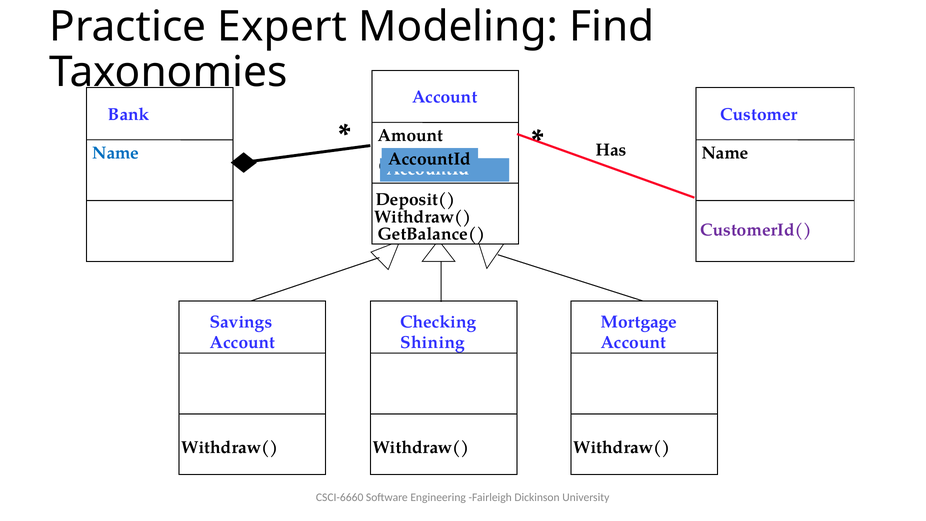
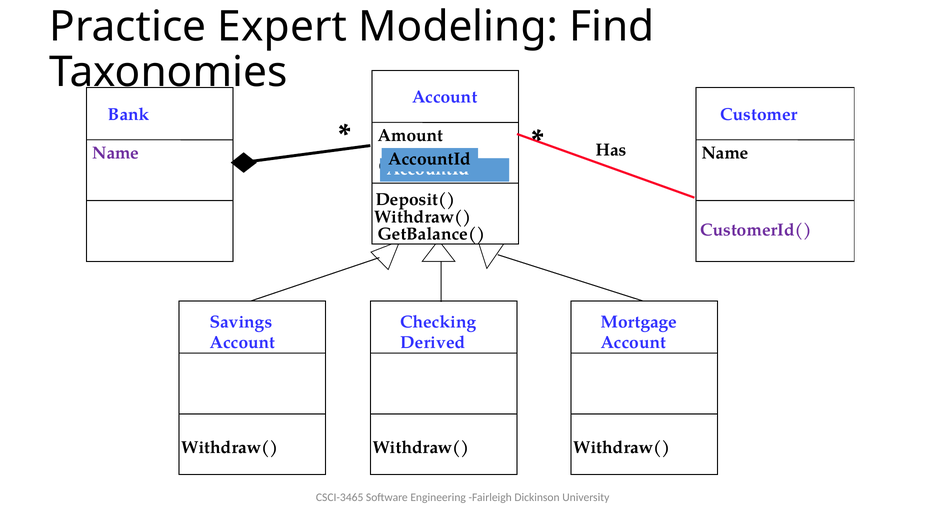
Name colour: blue -> purple (116, 153)
Shining: Shining -> Derived (433, 343)
CSCI-6660: CSCI-6660 -> CSCI-3465 (340, 497)
